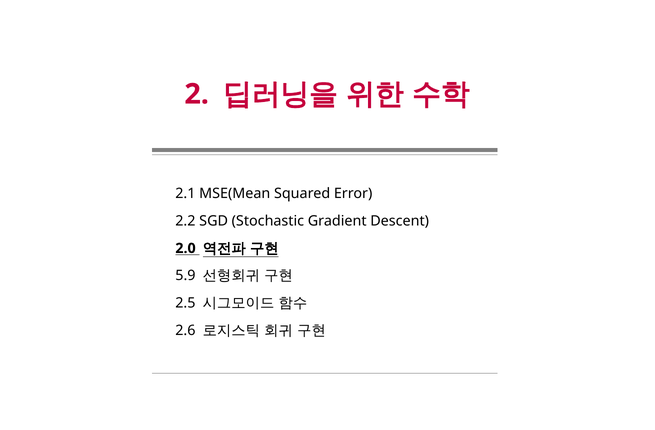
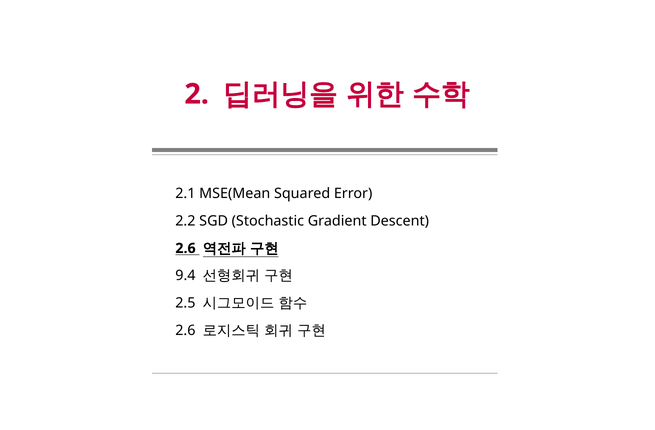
2.0: 2.0 -> 2.6 (186, 248)
5.9: 5.9 -> 9.4 (185, 276)
